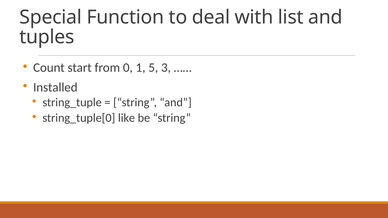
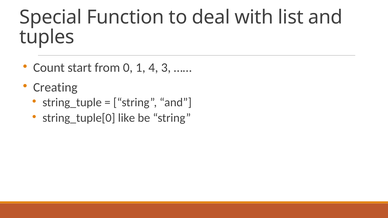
5: 5 -> 4 (153, 68)
Installed: Installed -> Creating (55, 87)
